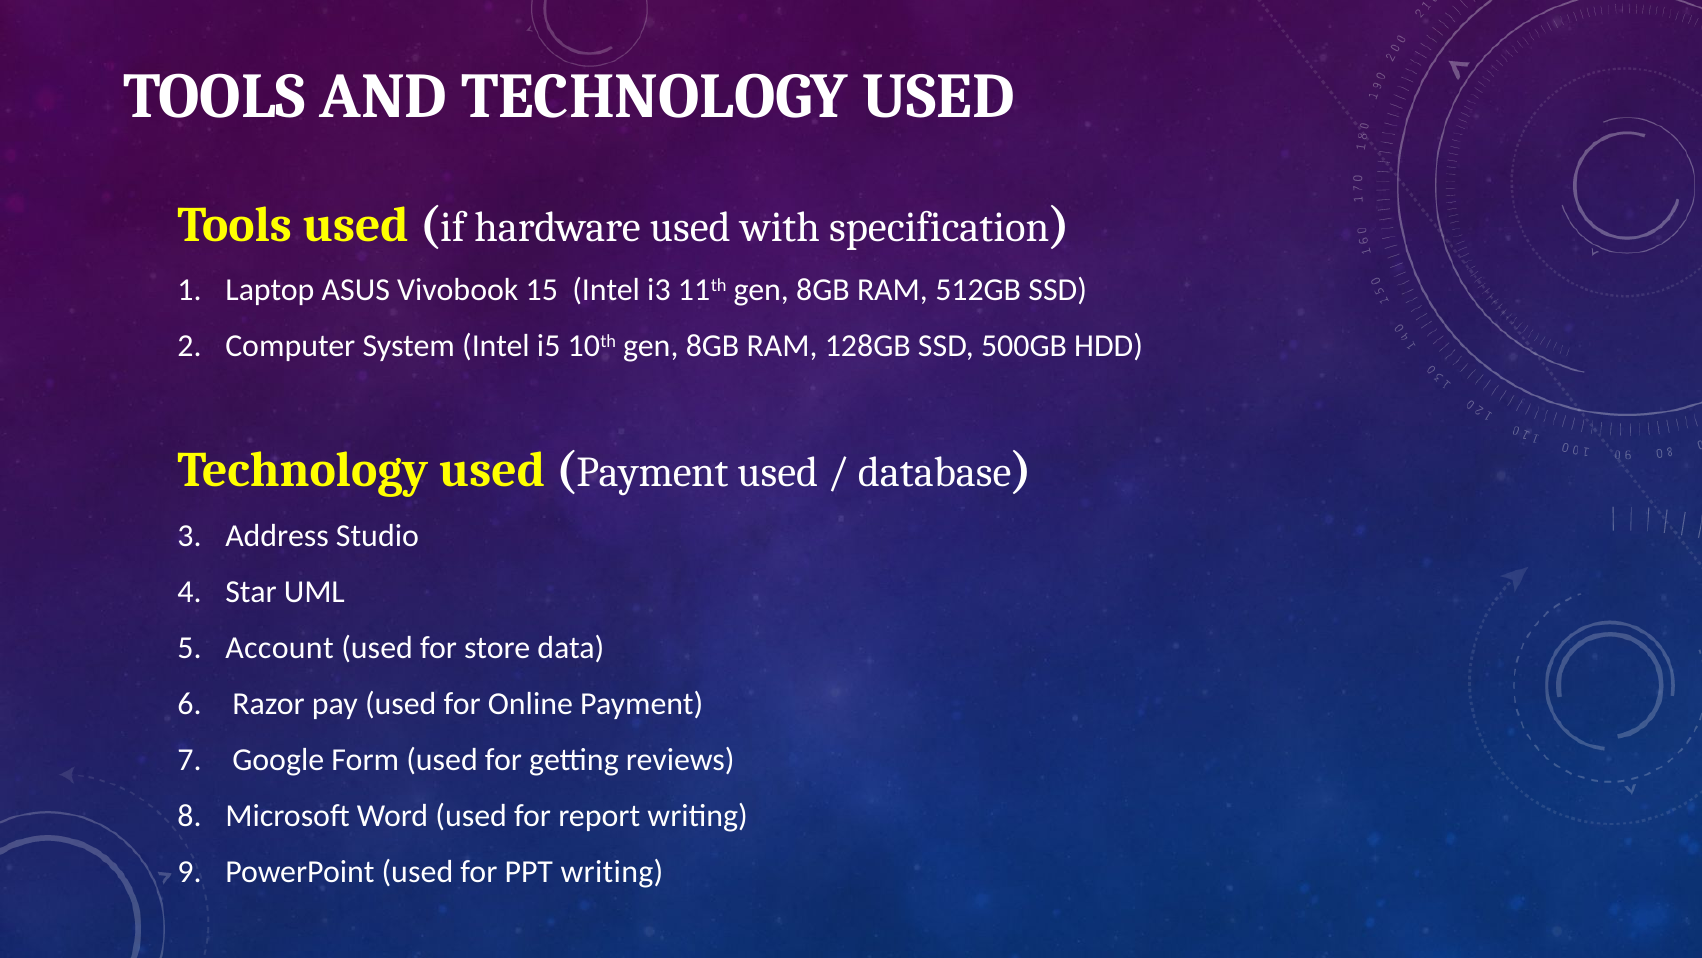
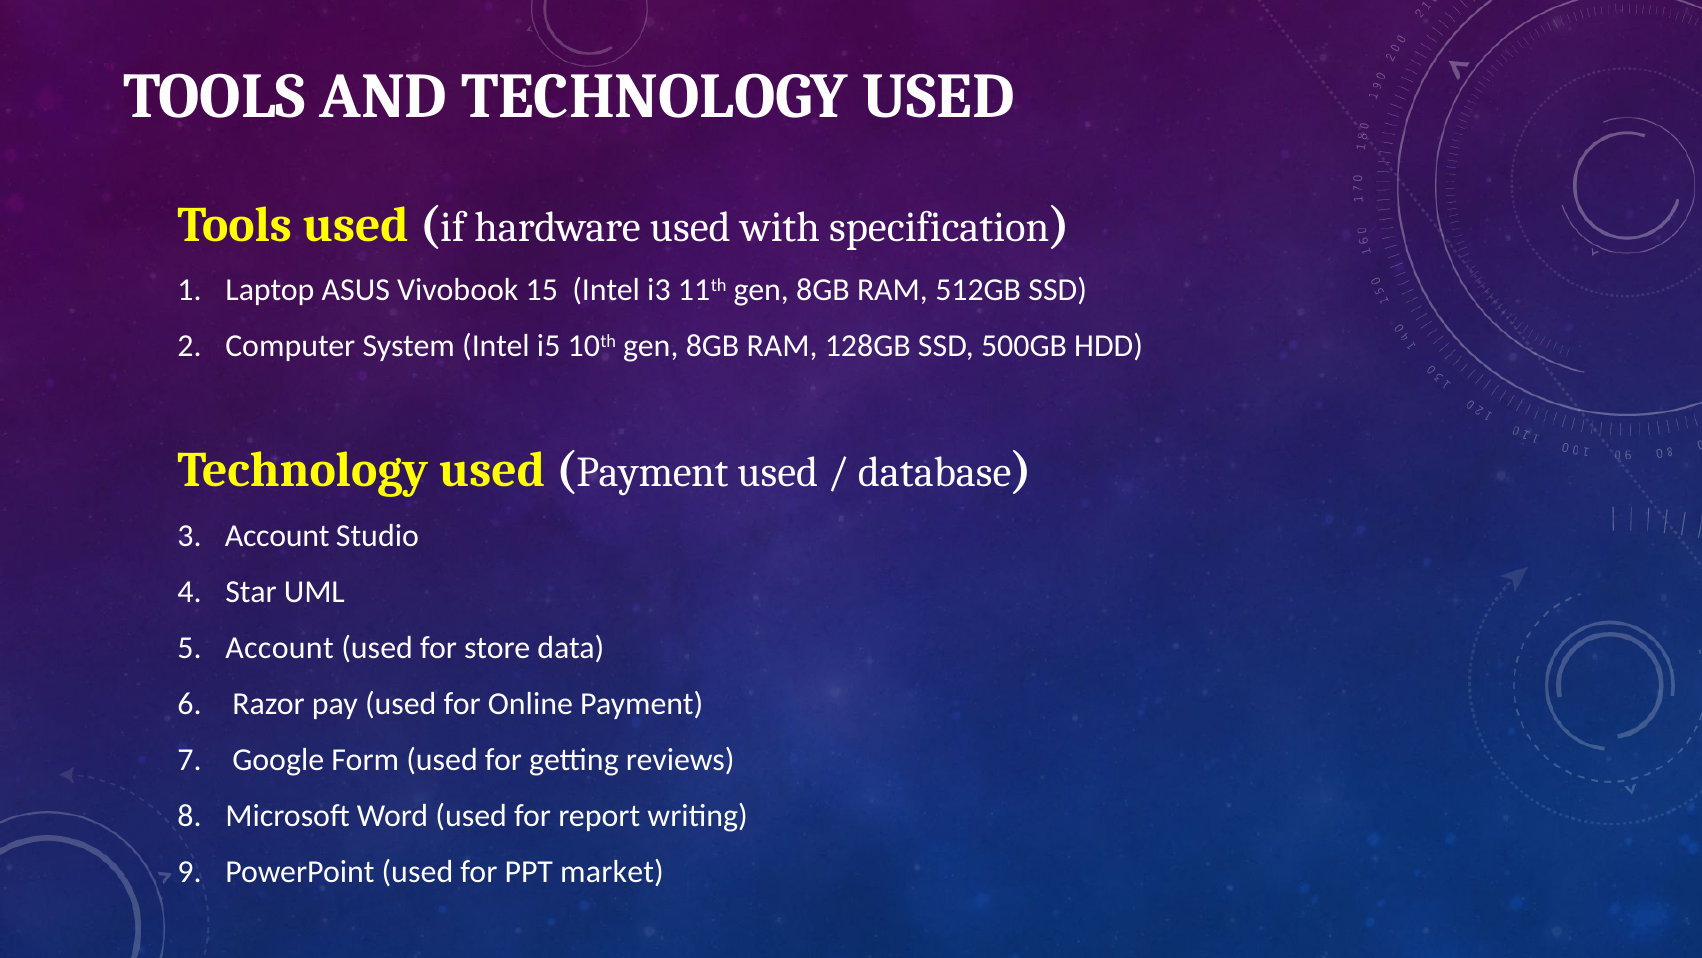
Address: Address -> Account (277, 535)
PPT writing: writing -> market (612, 872)
